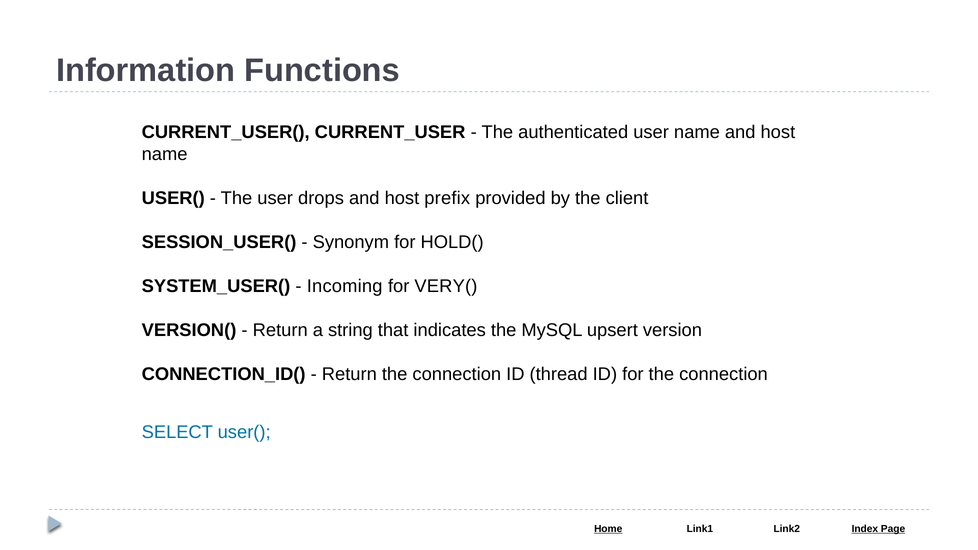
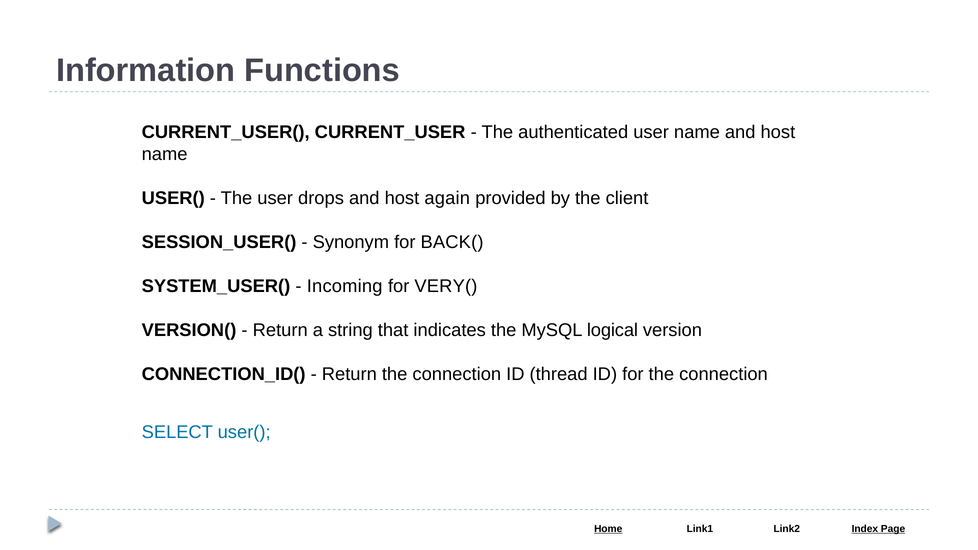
prefix: prefix -> again (447, 198)
HOLD(: HOLD( -> BACK( (452, 242)
upsert: upsert -> logical (612, 330)
